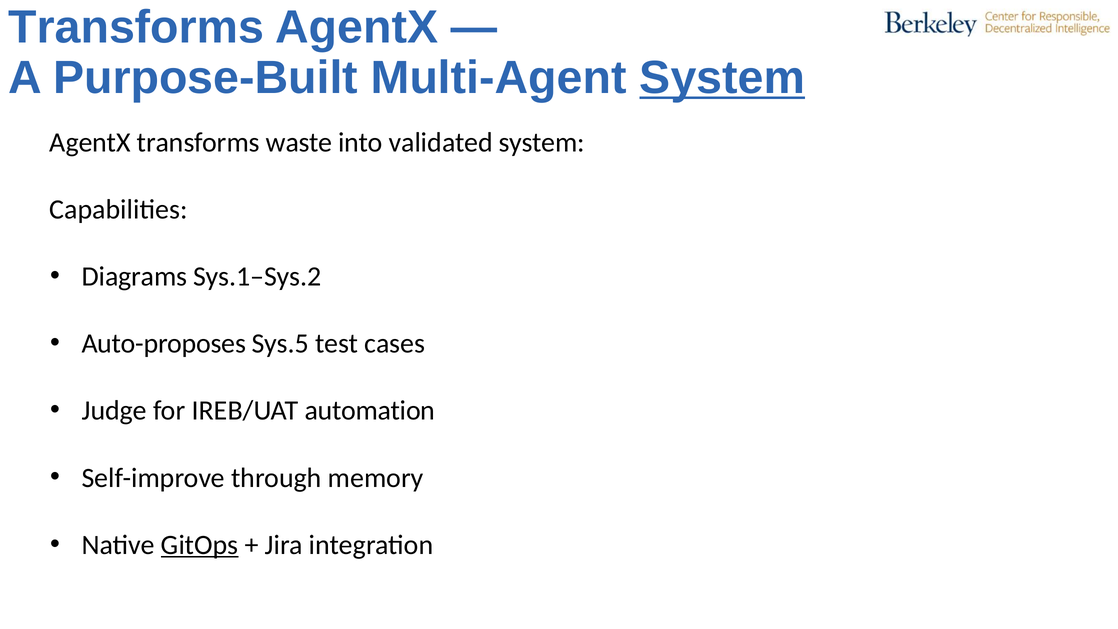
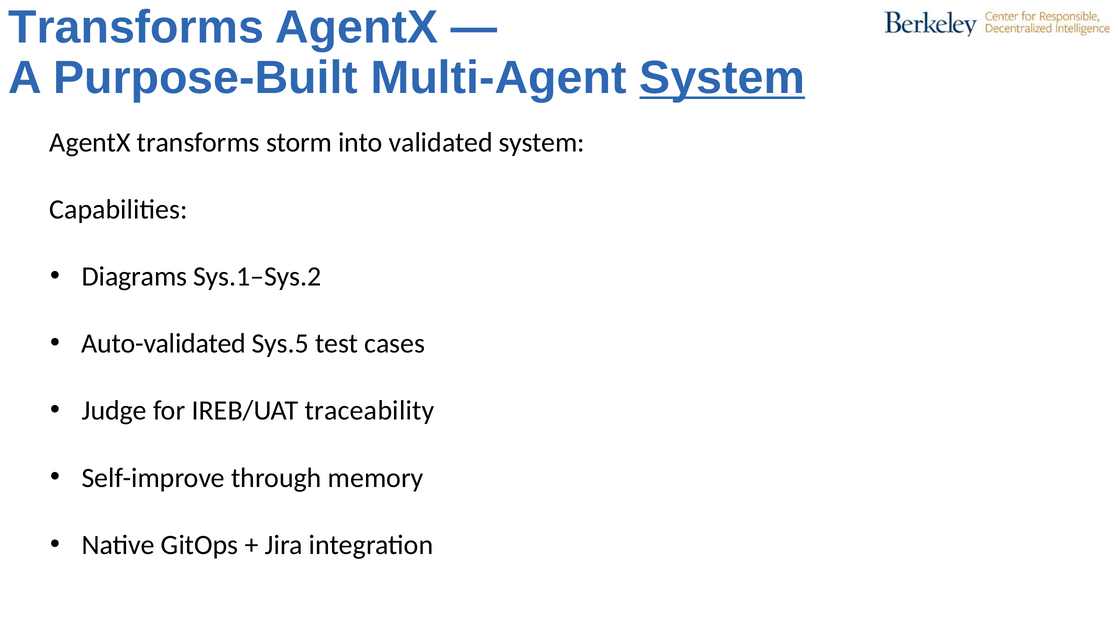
waste: waste -> storm (299, 142)
Auto-proposes: Auto-proposes -> Auto-validated (164, 344)
automation: automation -> traceability (370, 411)
GitOps underline: present -> none (200, 545)
